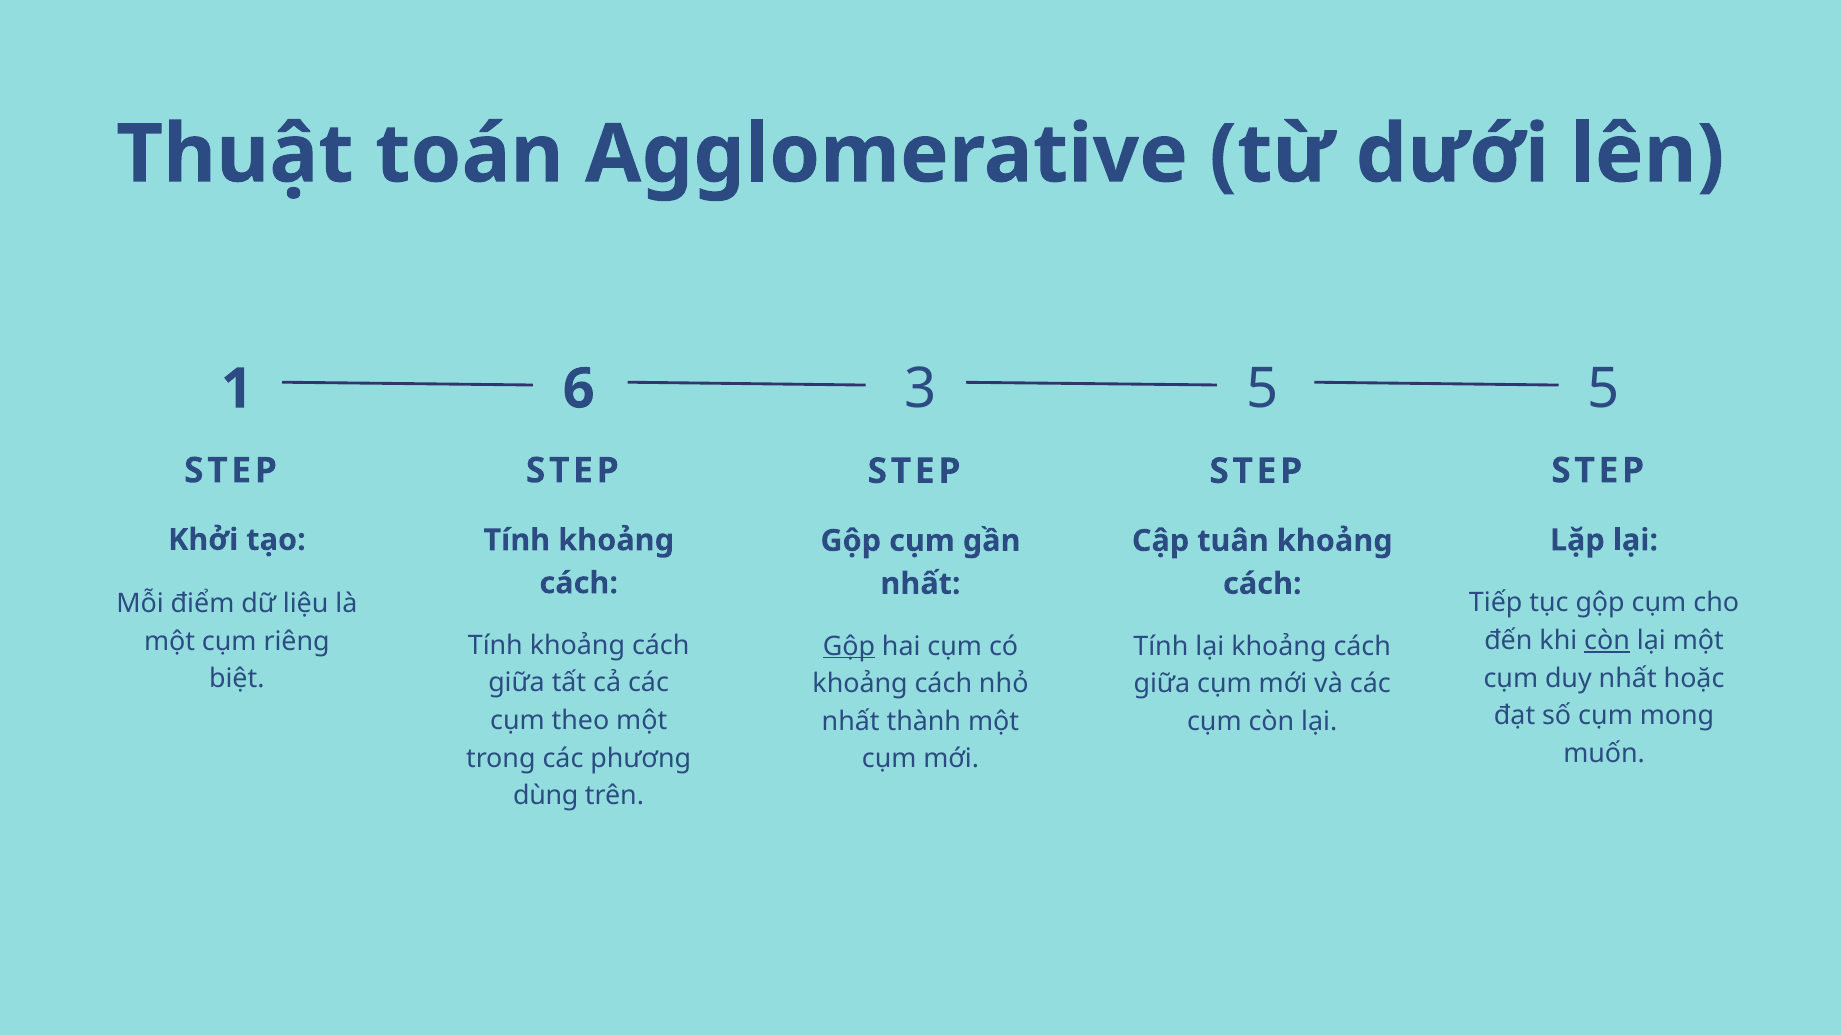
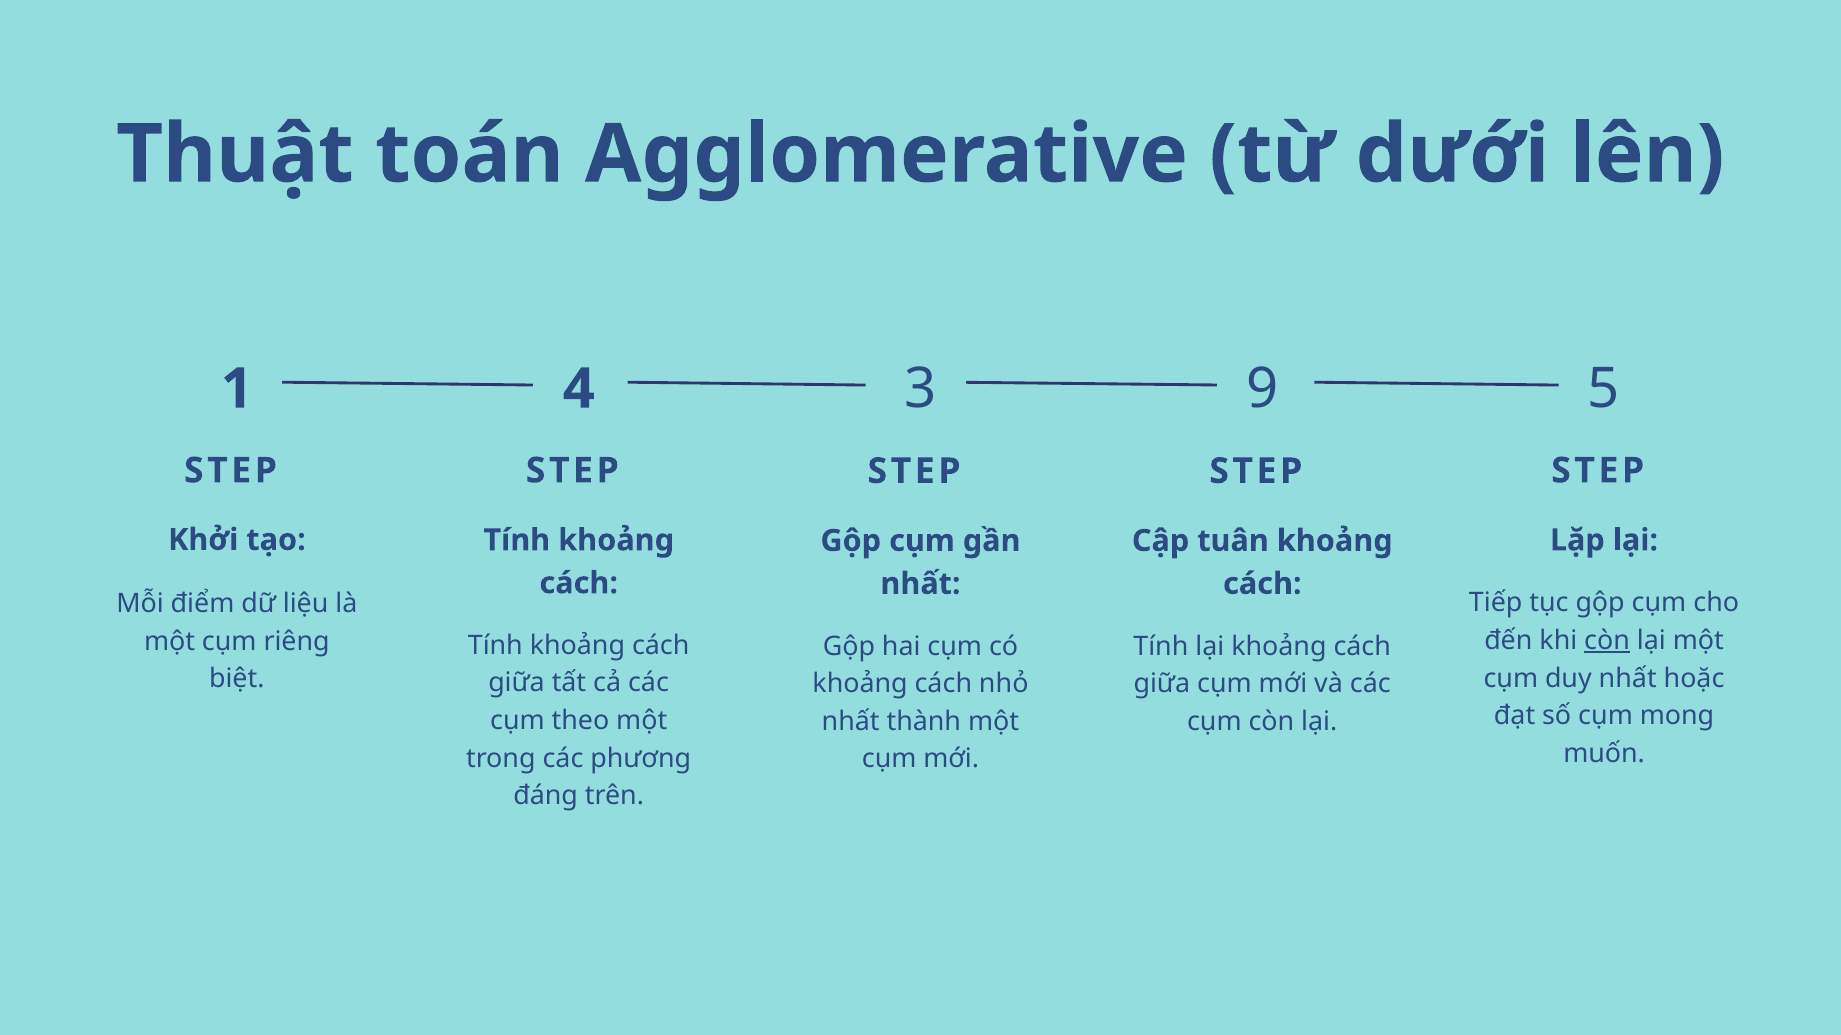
3 5: 5 -> 9 (1262, 389)
6: 6 -> 4 (579, 389)
Gộp underline: present -> none (849, 647)
dùng: dùng -> đáng (546, 796)
